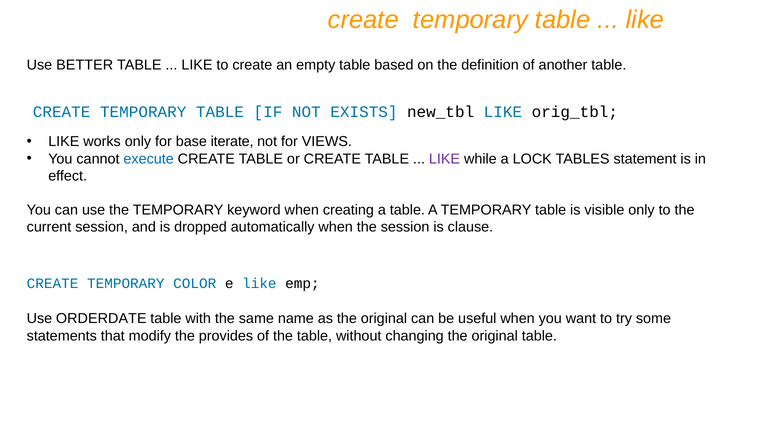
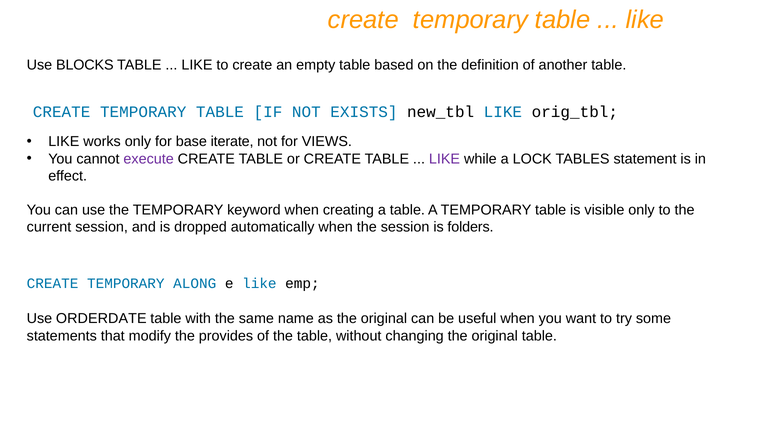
BETTER: BETTER -> BLOCKS (85, 65)
execute colour: blue -> purple (149, 159)
clause: clause -> folders (470, 227)
COLOR: COLOR -> ALONG (195, 283)
